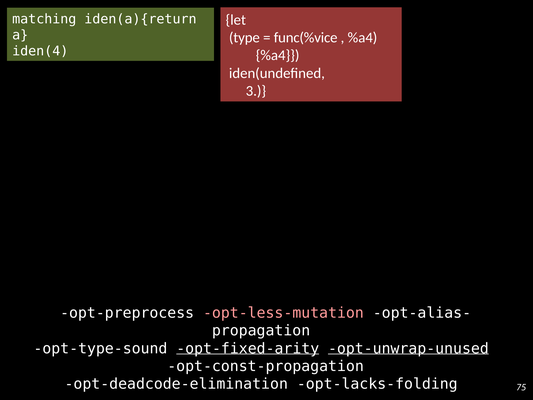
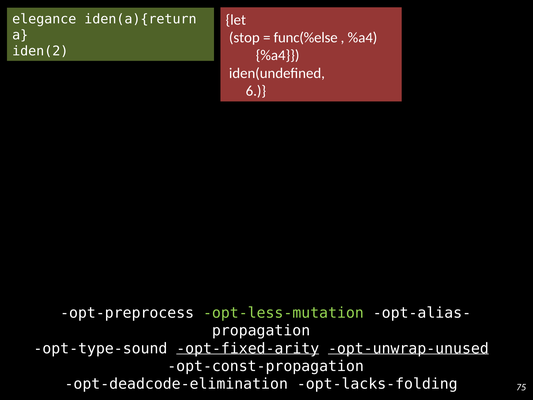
matching: matching -> elegance (44, 19)
type: type -> stop (244, 38)
func(%vice: func(%vice -> func(%else (306, 38)
iden(4: iden(4 -> iden(2 (40, 51)
3: 3 -> 6 (256, 91)
opt-less-mutation colour: pink -> light green (283, 313)
